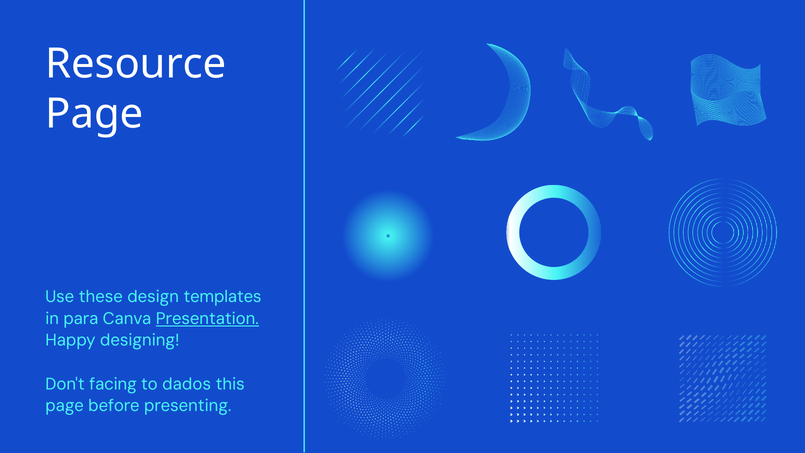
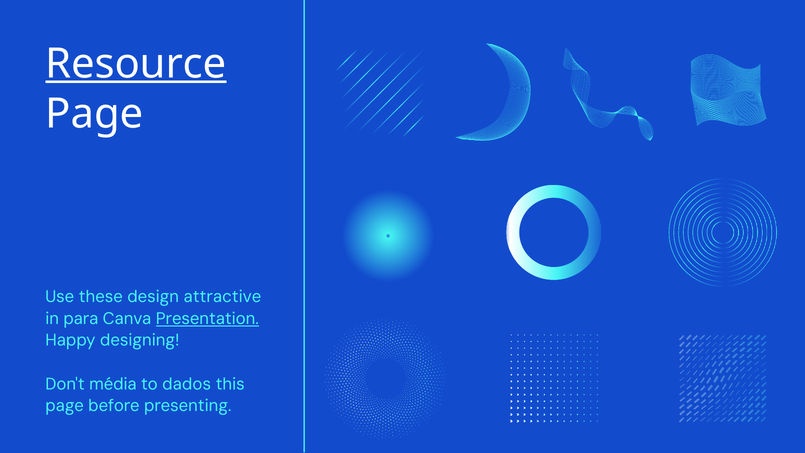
Resource underline: none -> present (136, 64)
templates: templates -> attractive (222, 297)
facing: facing -> média (113, 384)
